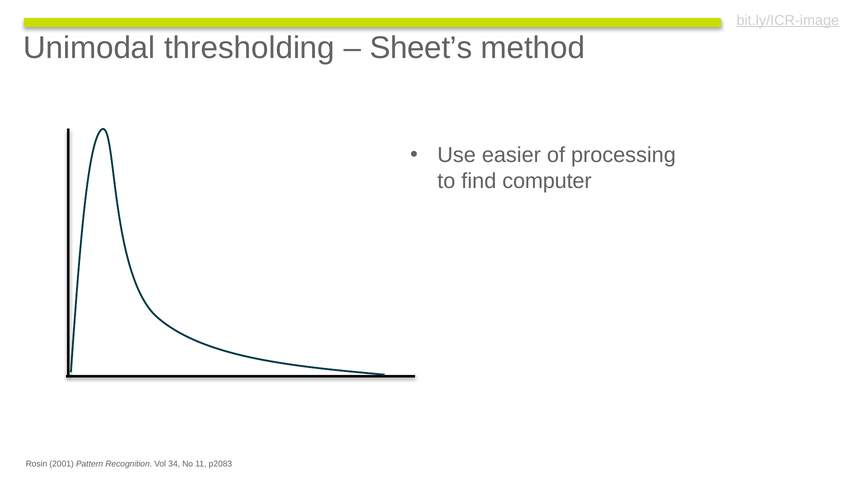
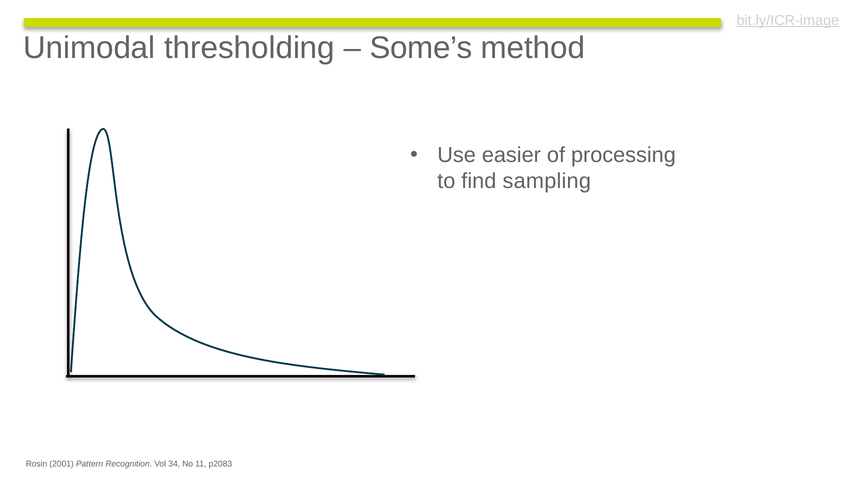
Sheet’s: Sheet’s -> Some’s (421, 48)
computer: computer -> sampling (547, 181)
